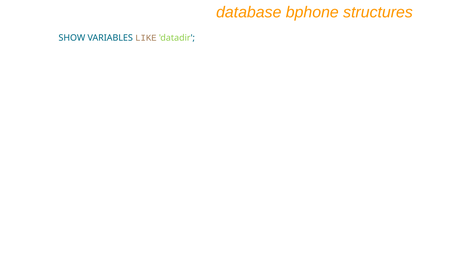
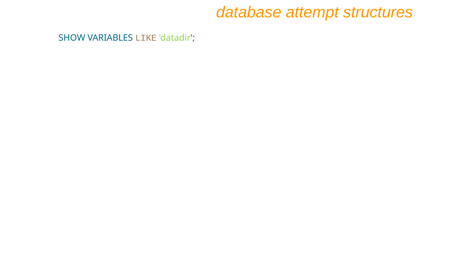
bphone: bphone -> attempt (312, 12)
